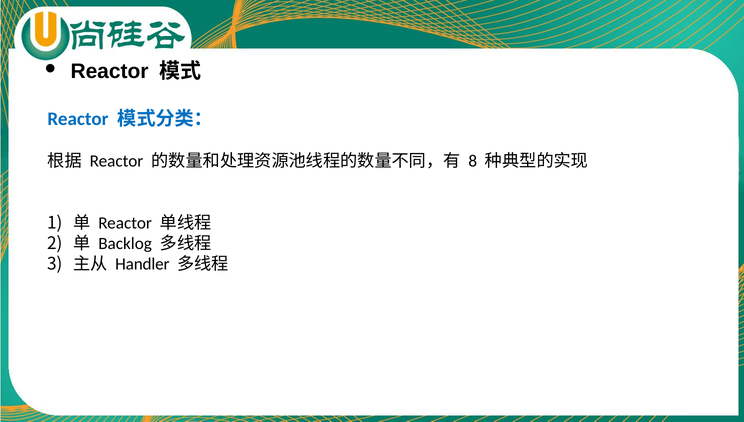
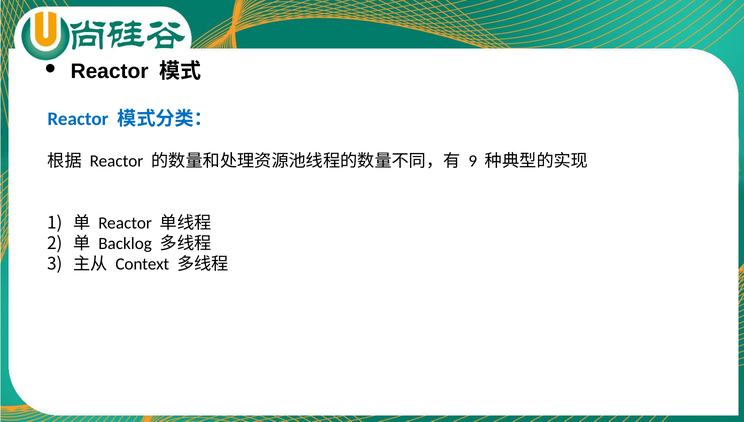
8: 8 -> 9 (473, 161)
Handler: Handler -> Context (142, 264)
